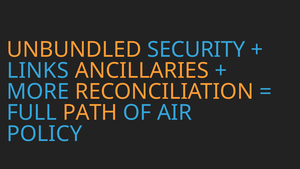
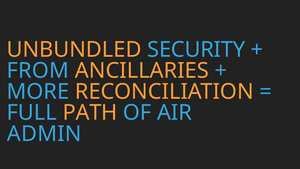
LINKS: LINKS -> FROM (38, 71)
POLICY: POLICY -> ADMIN (44, 134)
